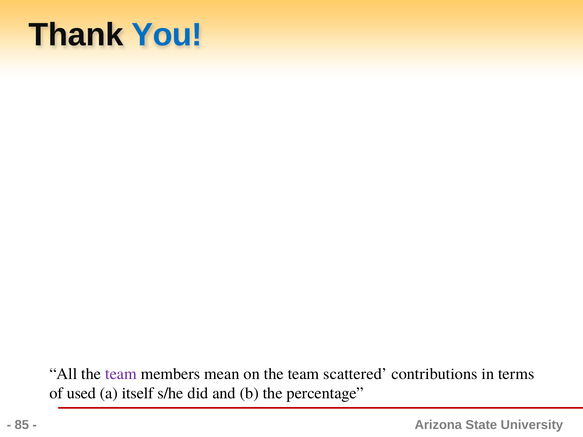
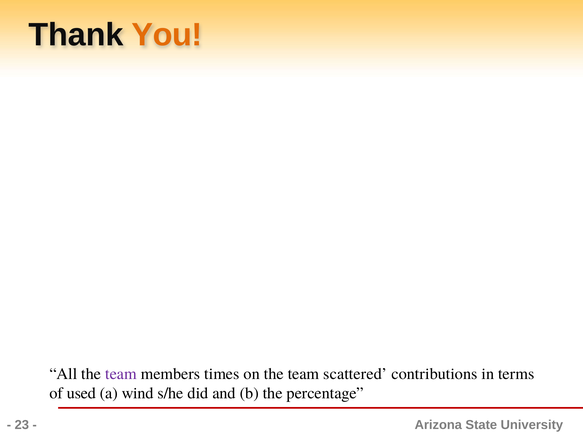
You colour: blue -> orange (167, 35)
mean: mean -> times (222, 374)
itself: itself -> wind (138, 393)
85: 85 -> 23 (22, 425)
